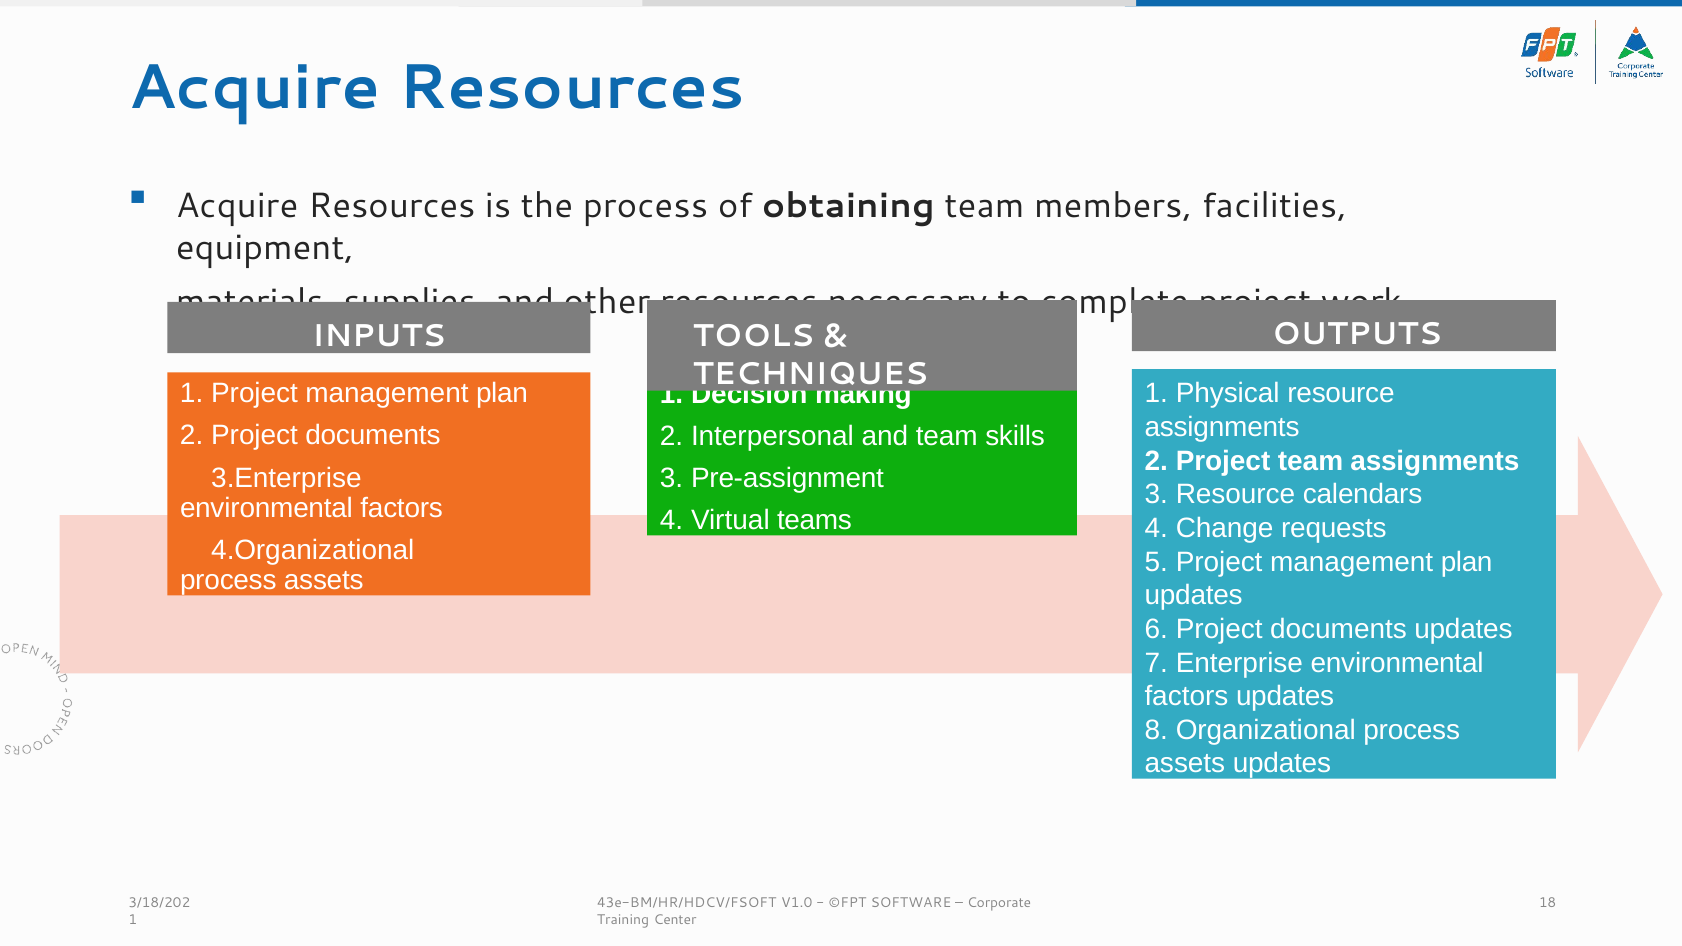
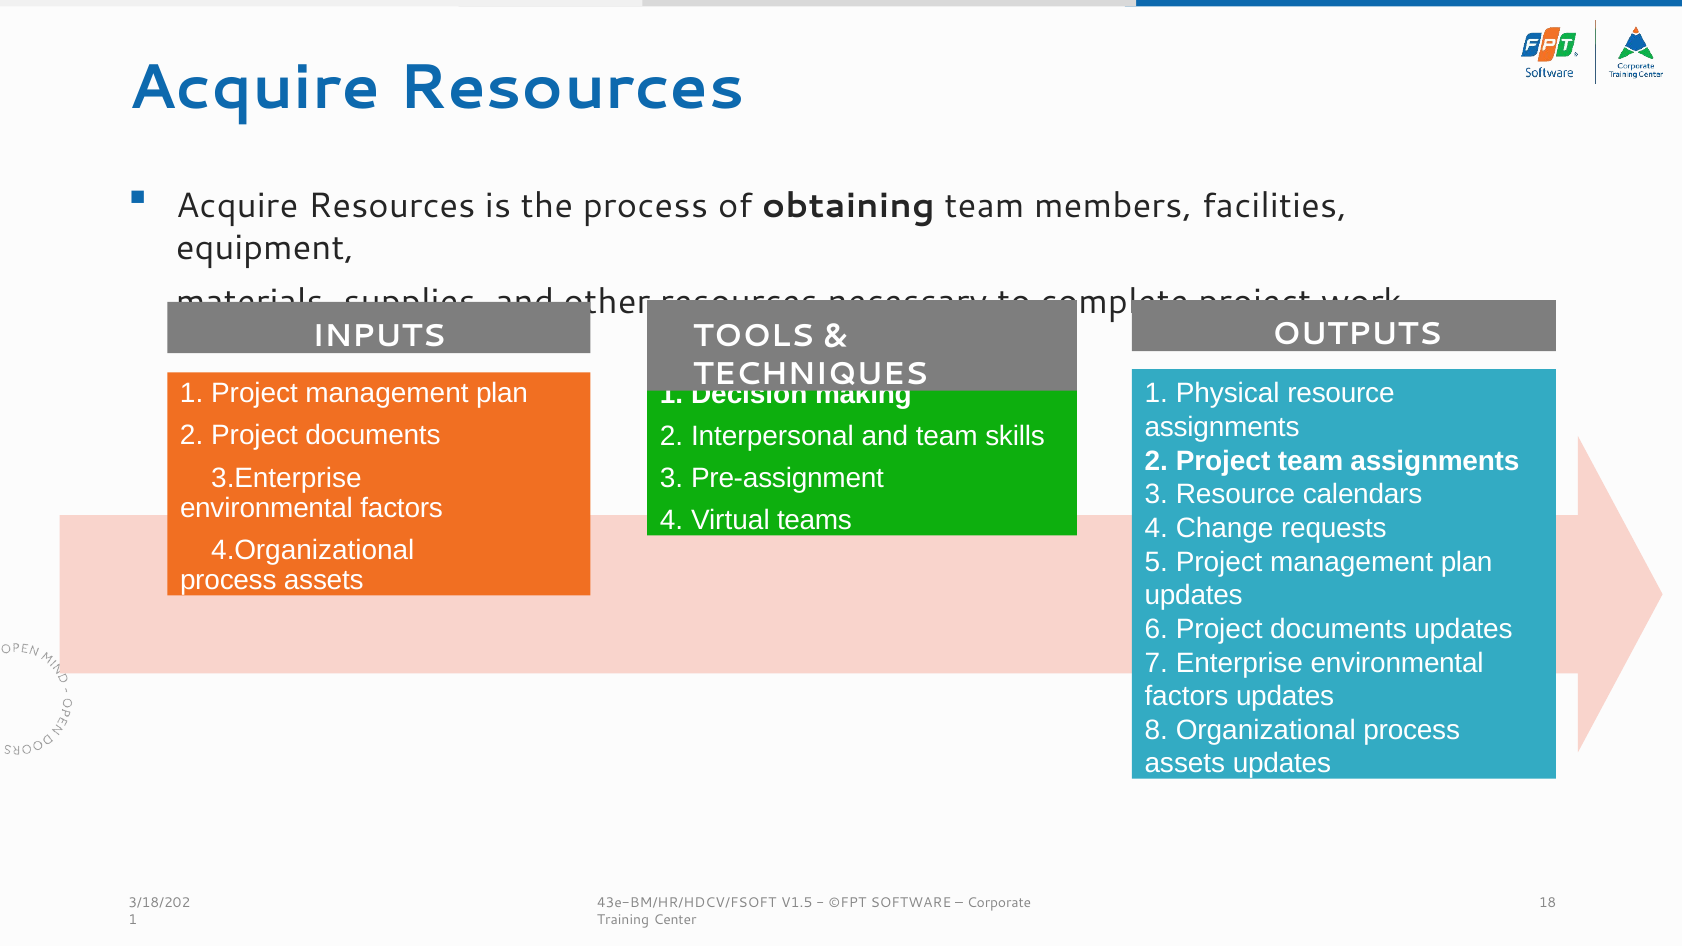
V1.0: V1.0 -> V1.5 (797, 903)
